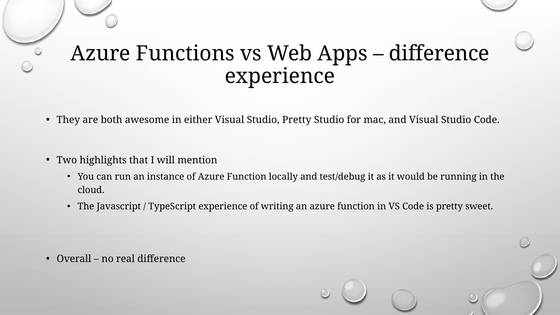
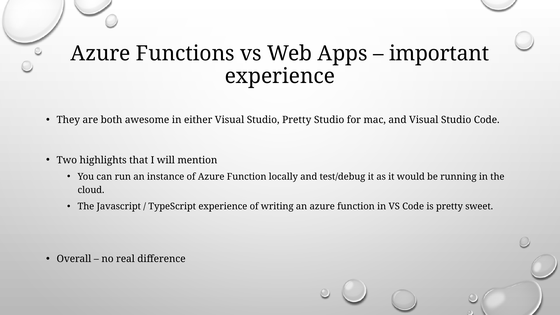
difference: difference -> important (439, 54)
